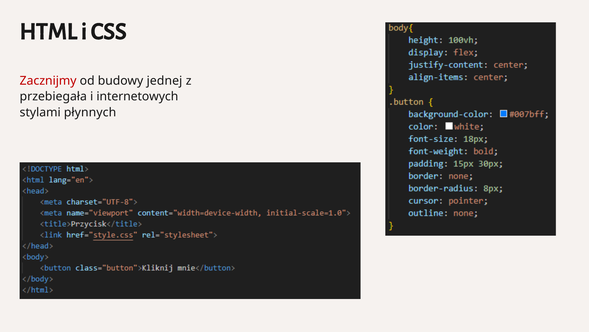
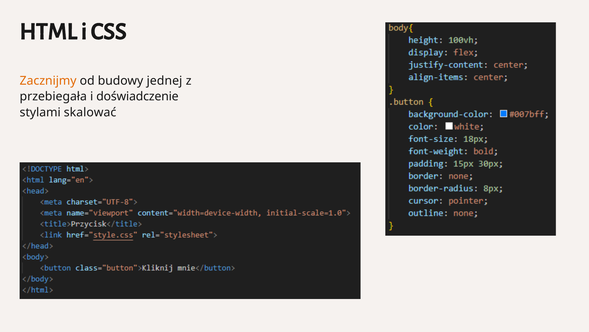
Zacznijmy colour: red -> orange (48, 81)
internetowych: internetowych -> doświadczenie (137, 96)
płynnych: płynnych -> skalować (90, 112)
